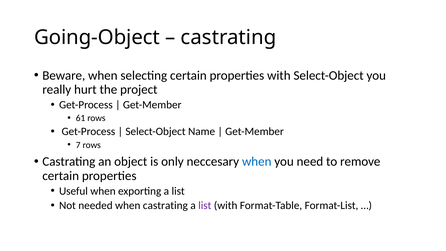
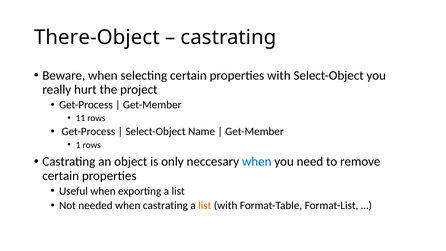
Going-Object: Going-Object -> There-Object (97, 37)
61: 61 -> 11 (81, 118)
7: 7 -> 1 (78, 145)
list colour: purple -> orange (205, 205)
